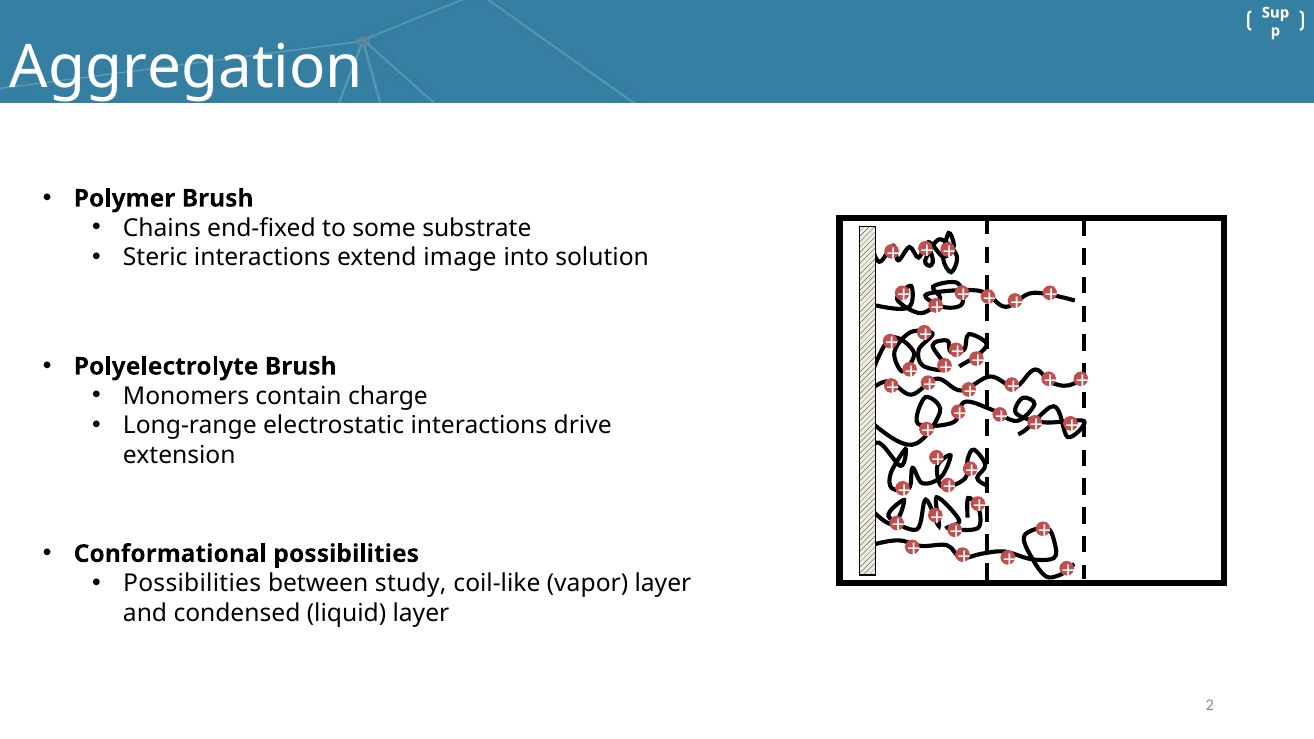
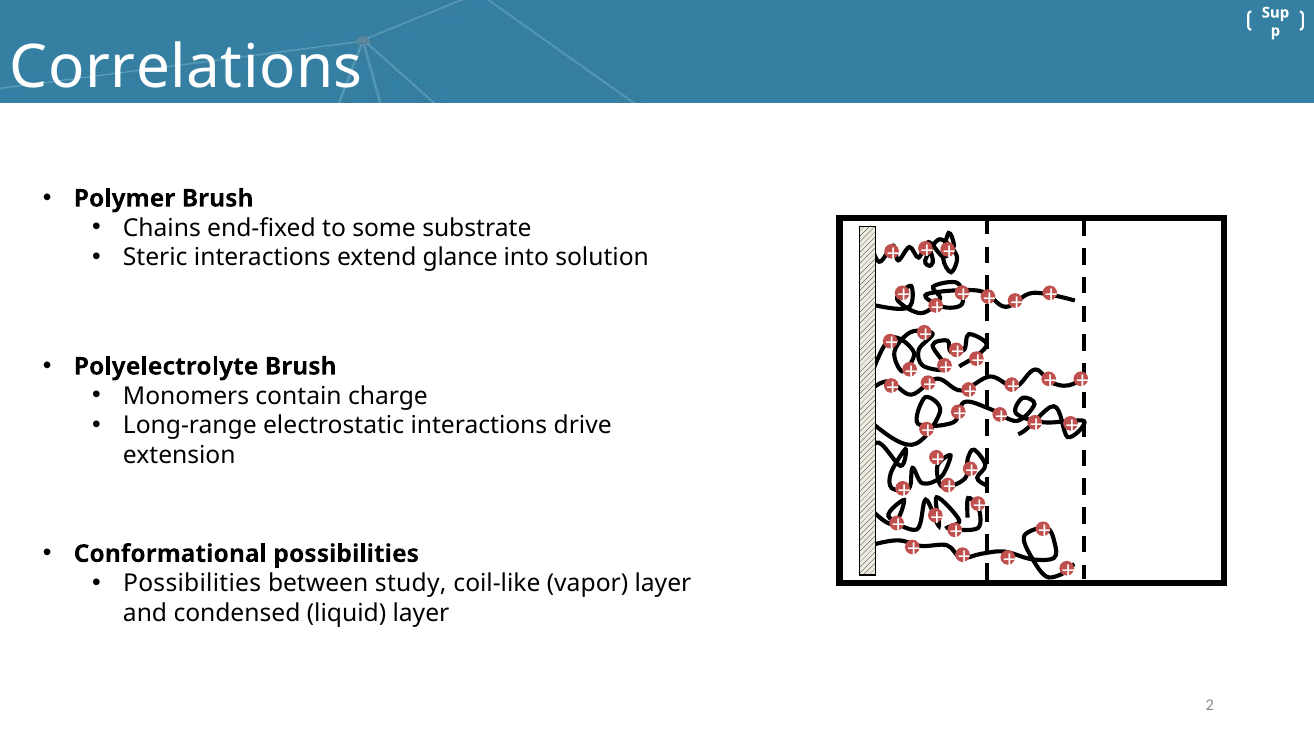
Aggregation: Aggregation -> Correlations (186, 68)
image: image -> glance (460, 258)
